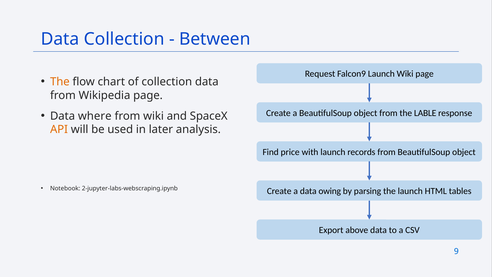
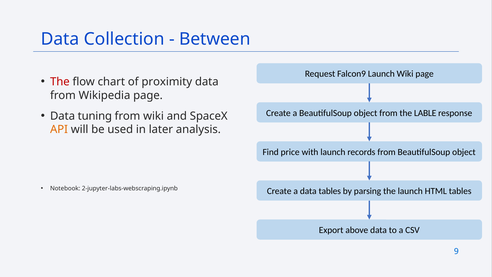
The colour: orange -> red (60, 82)
of collection: collection -> proximity (167, 82)
where: where -> tuning (95, 116)
data owing: owing -> tables (330, 191)
